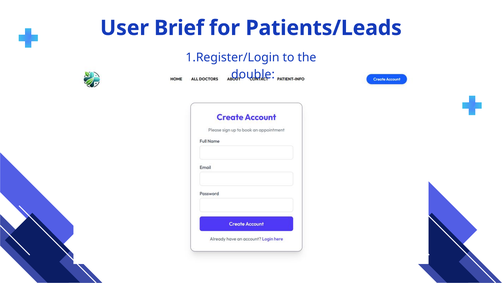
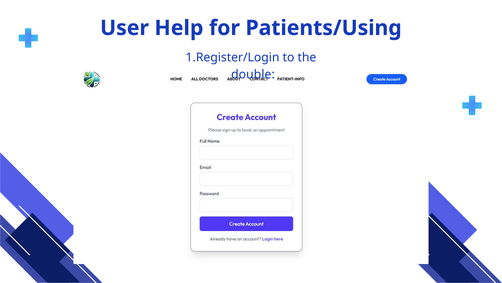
Brief: Brief -> Help (179, 28)
Patients/Leads: Patients/Leads -> Patients/Using (324, 28)
